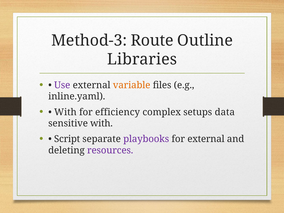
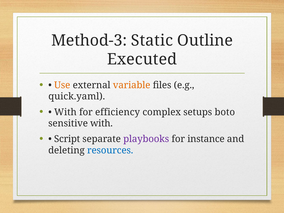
Route: Route -> Static (152, 40)
Libraries: Libraries -> Executed (142, 59)
Use colour: purple -> orange (62, 85)
inline.yaml: inline.yaml -> quick.yaml (77, 96)
data: data -> boto (225, 112)
for external: external -> instance (206, 139)
resources colour: purple -> blue (110, 150)
